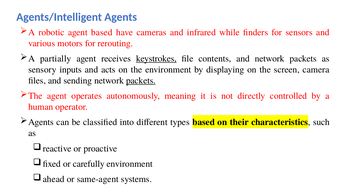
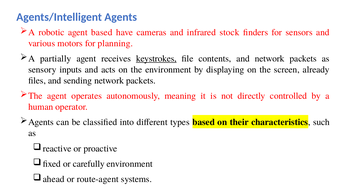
while: while -> stock (230, 32)
rerouting: rerouting -> planning (115, 43)
camera: camera -> already (316, 70)
packets underline: present -> none (141, 81)
same-agent: same-agent -> route-agent (98, 179)
